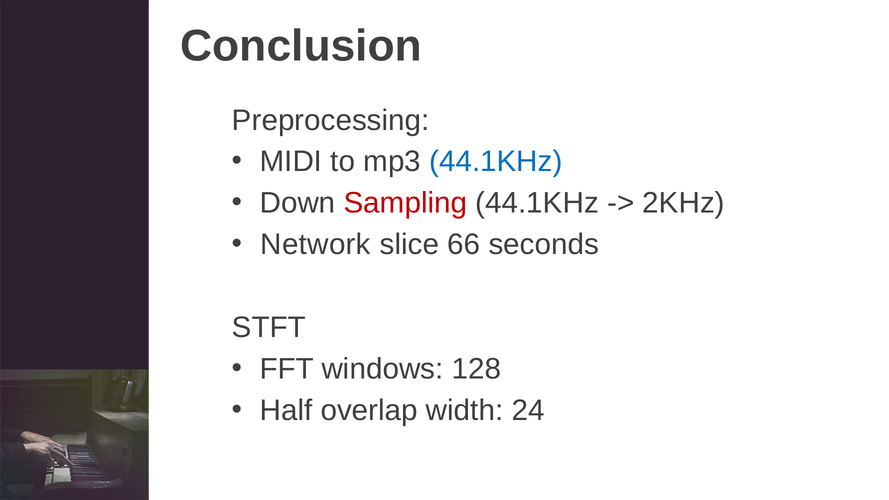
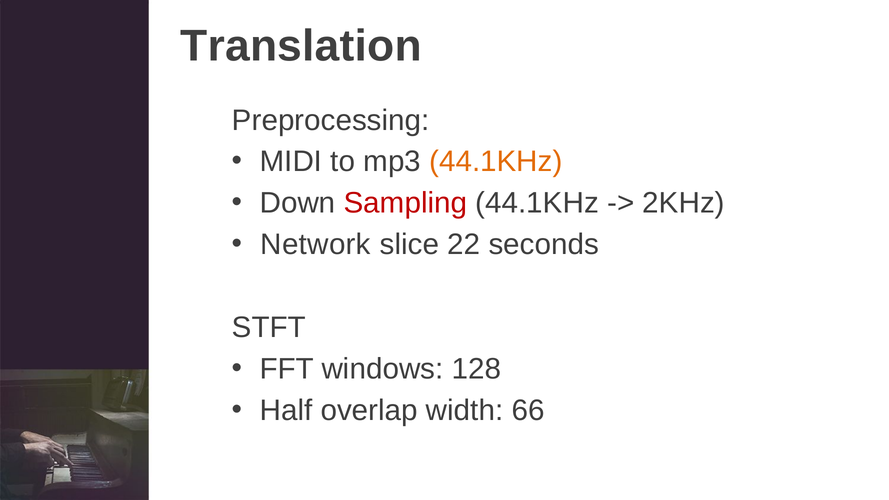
Conclusion: Conclusion -> Translation (301, 46)
44.1KHz colour: blue -> orange (496, 162)
66: 66 -> 22 (464, 245)
24: 24 -> 66 (528, 411)
